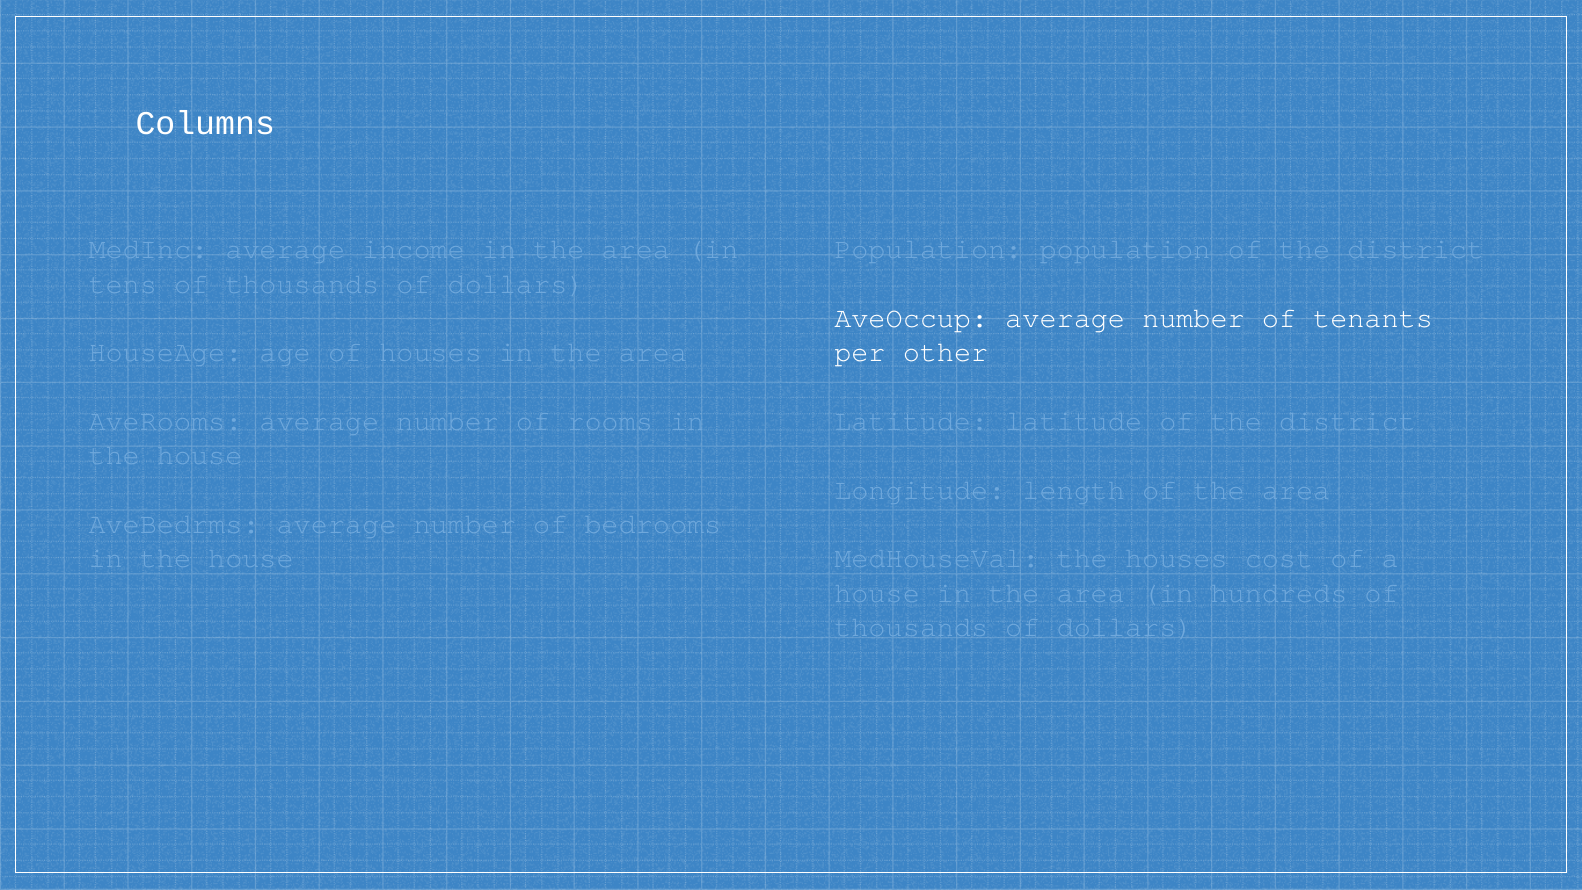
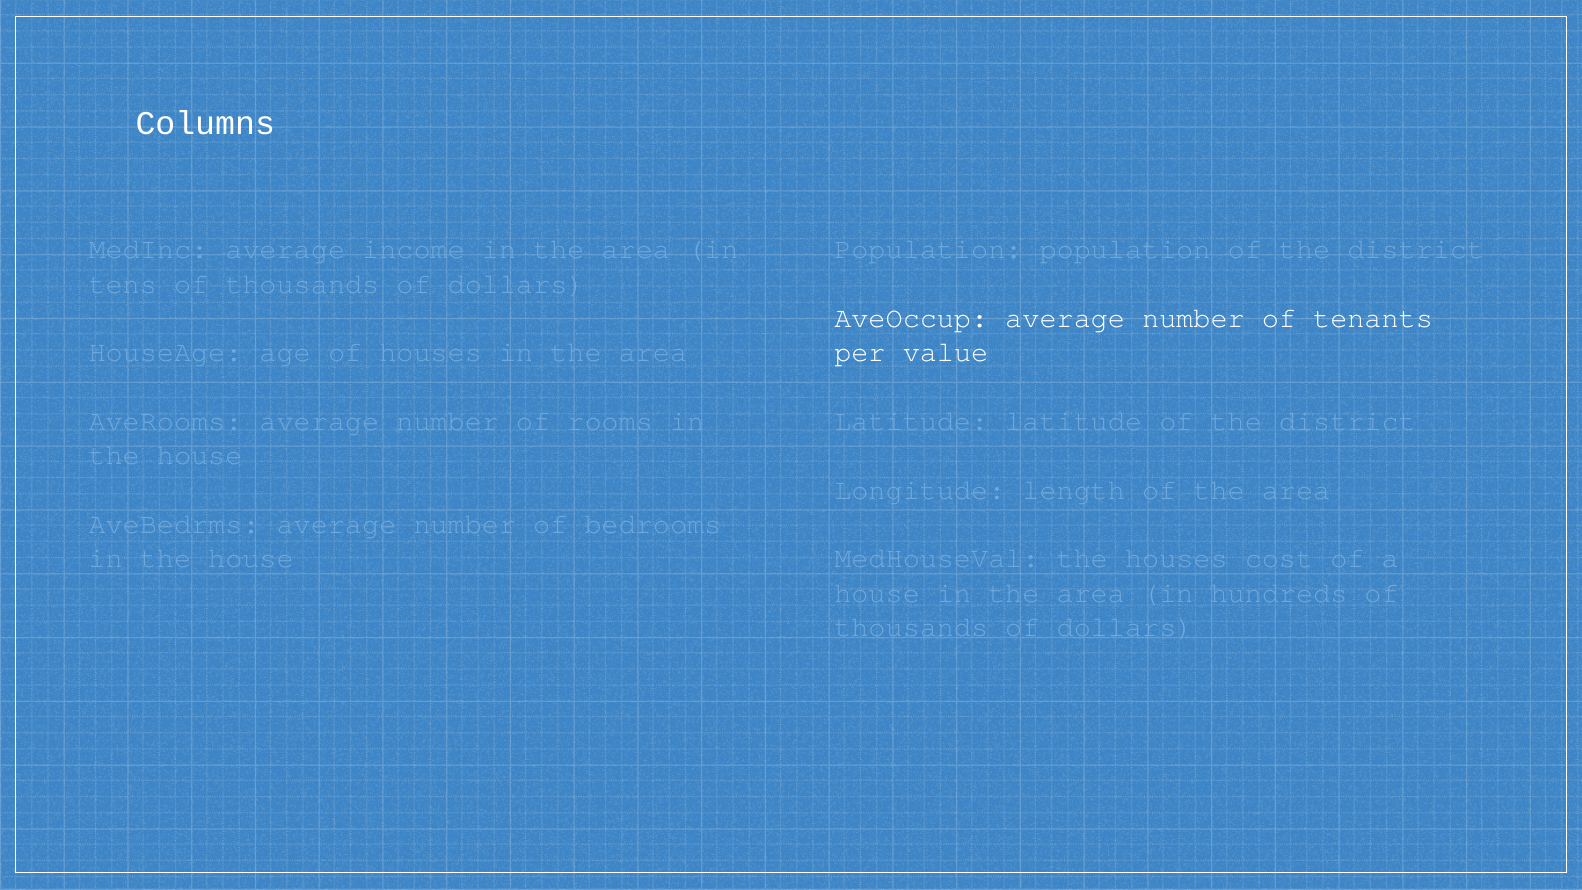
other: other -> value (946, 352)
